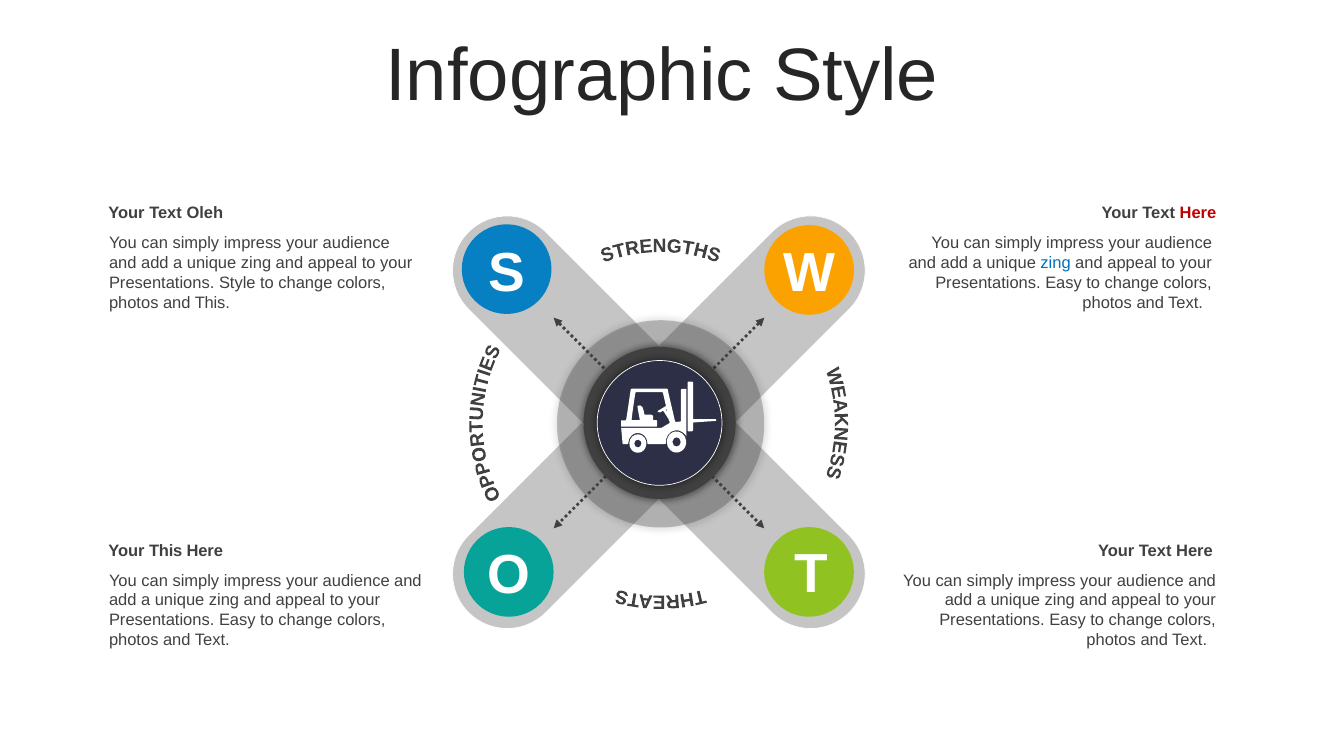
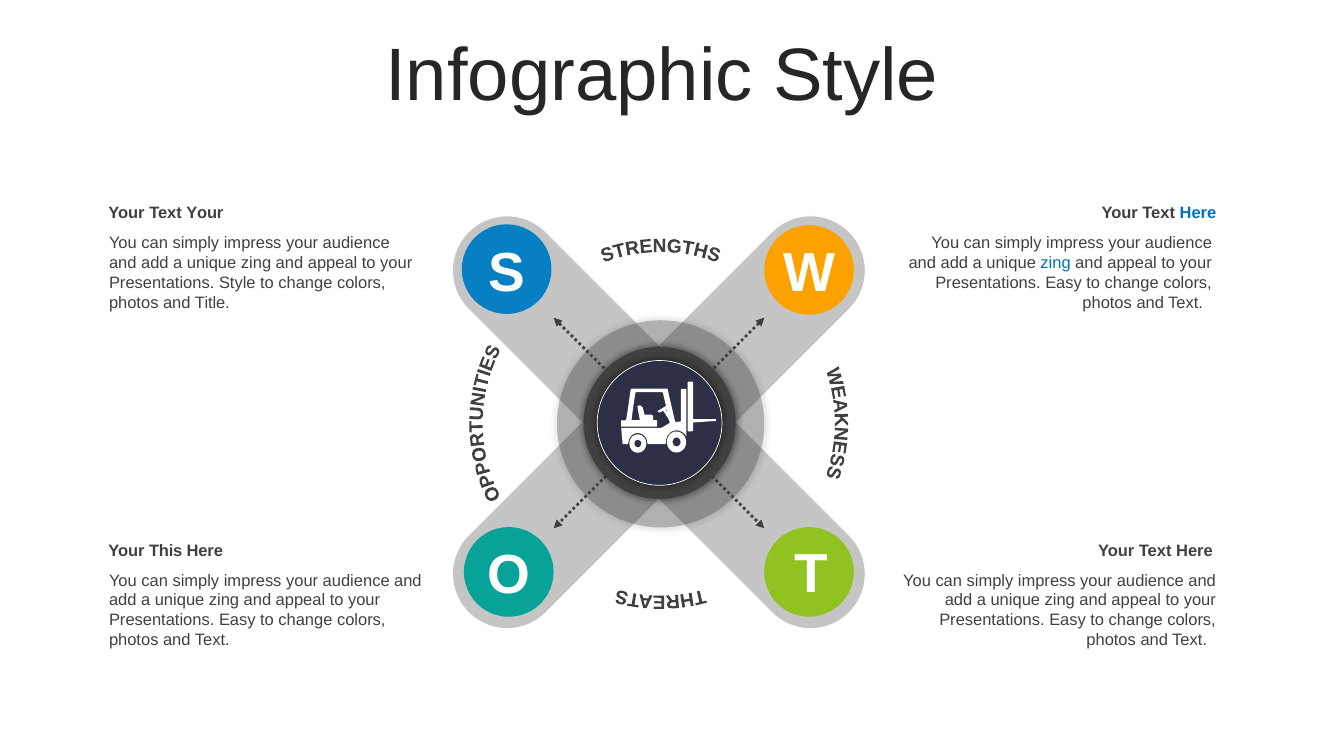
Your Text Oleh: Oleh -> Your (205, 213)
Here colour: red -> blue (1198, 213)
and This: This -> Title (212, 303)
